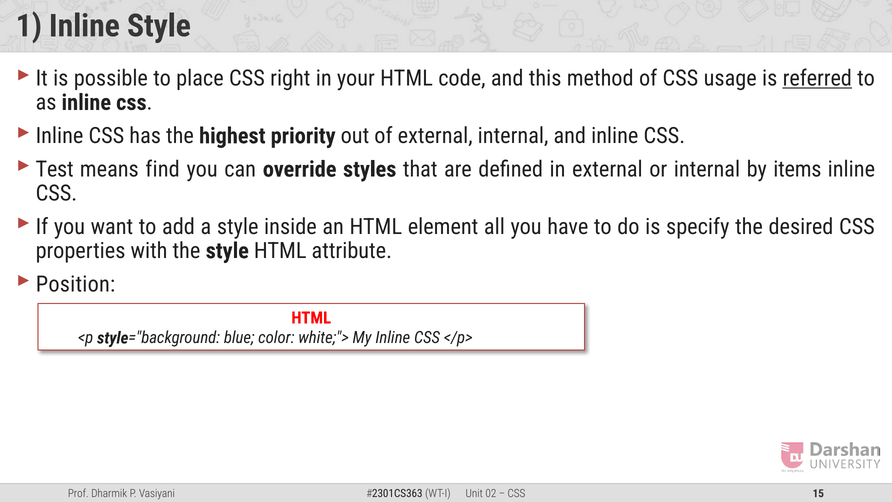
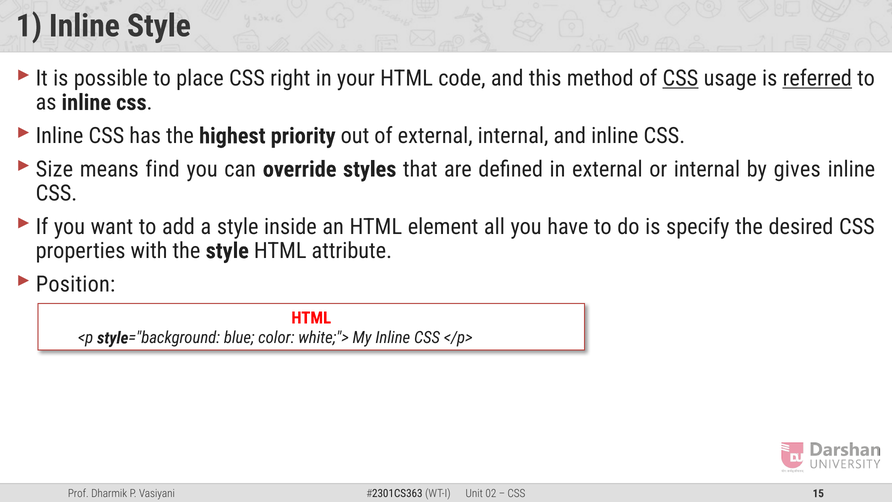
CSS underline: none -> present (680, 78)
Test: Test -> Size (54, 169)
items: items -> gives (797, 169)
